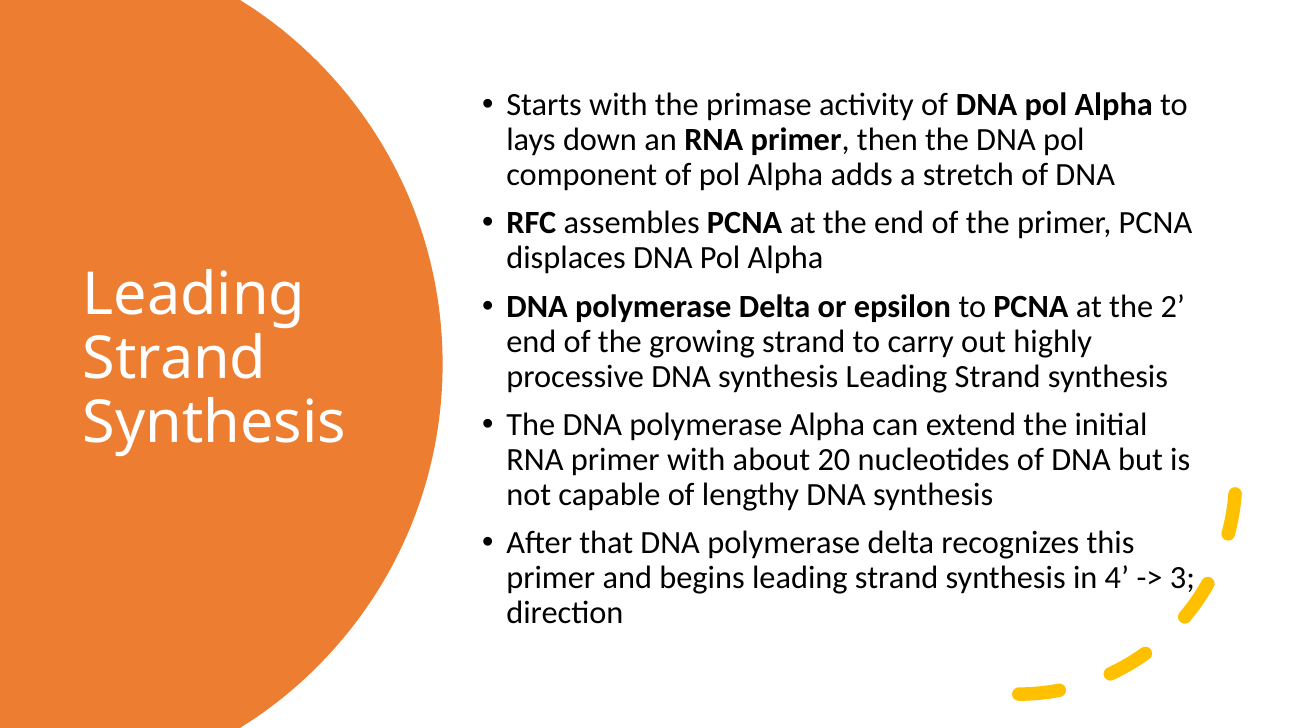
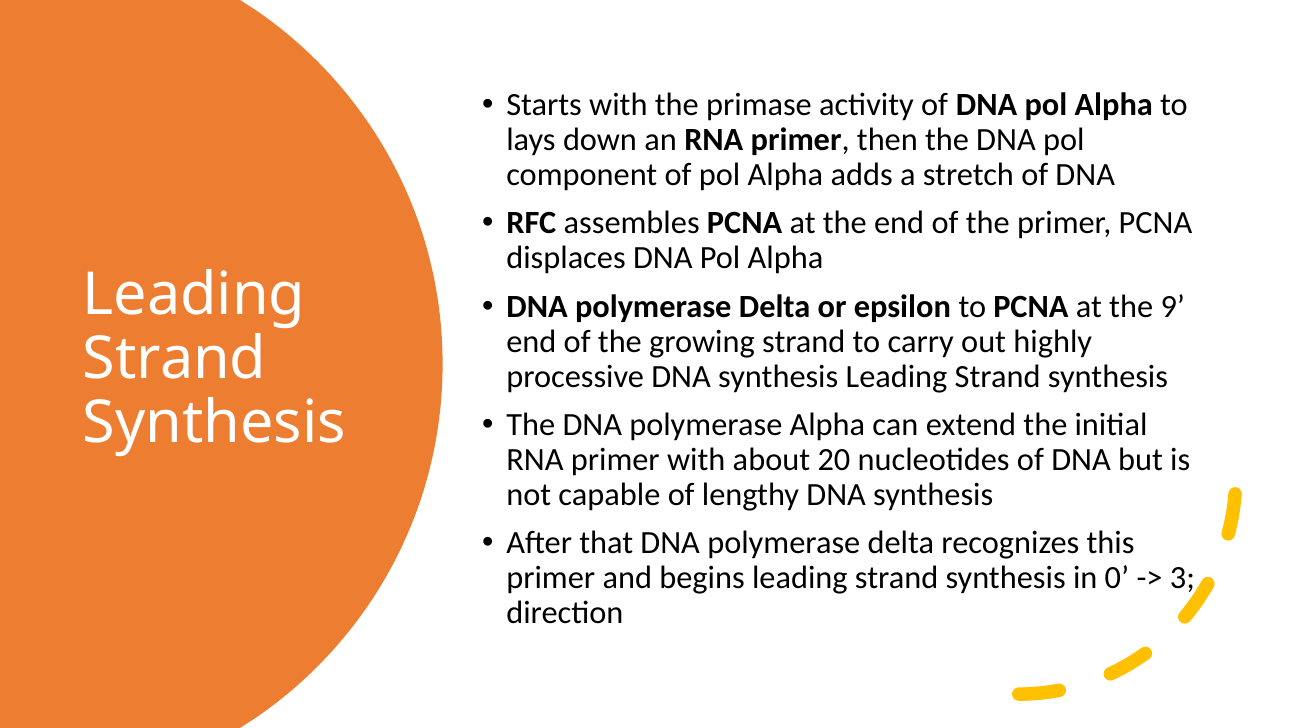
2: 2 -> 9 (1173, 307)
4: 4 -> 0 (1117, 578)
